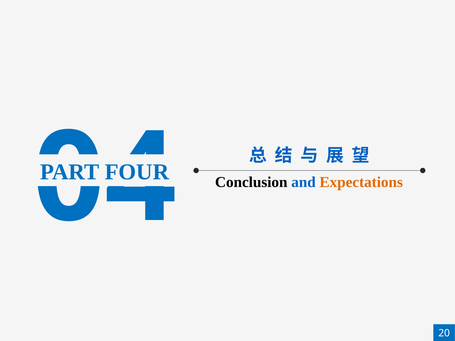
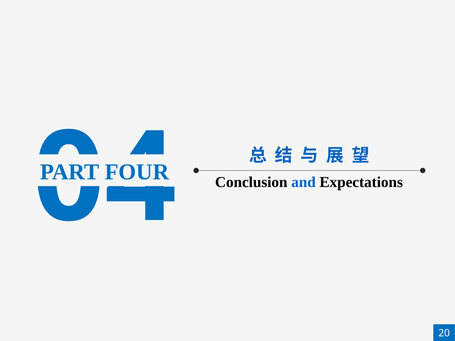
Expectations colour: orange -> black (361, 182)
